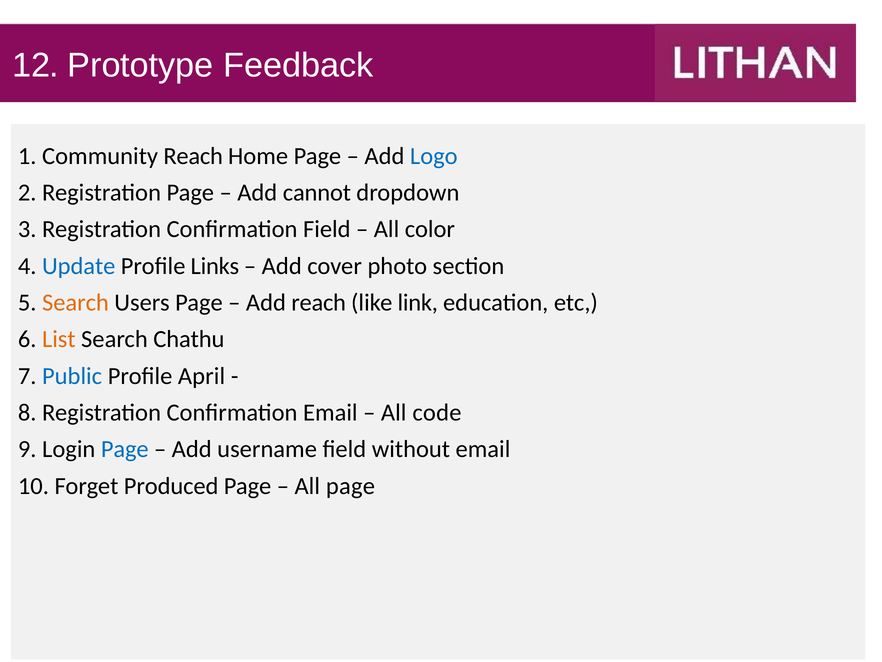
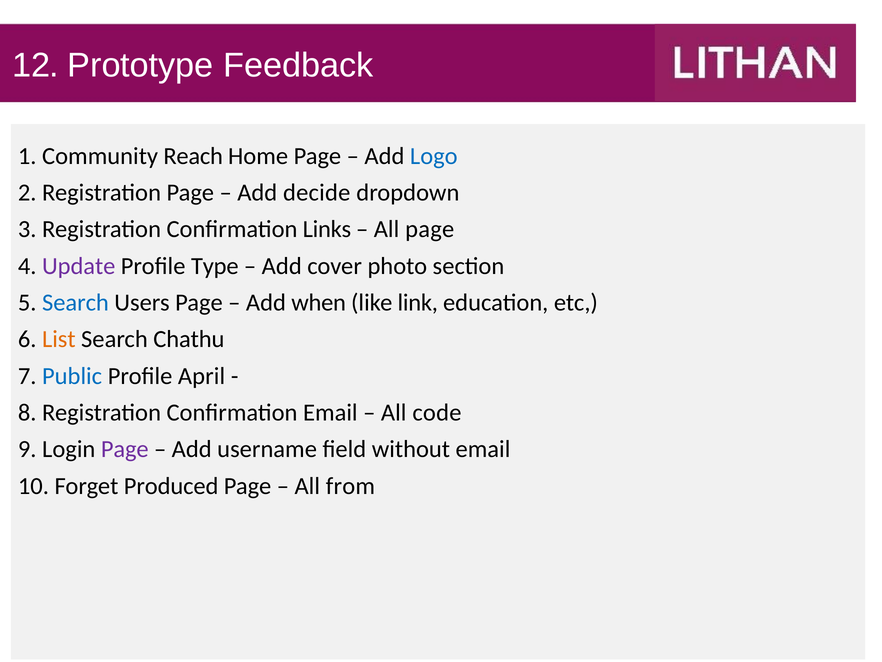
cannot: cannot -> decide (317, 193)
Confirmation Field: Field -> Links (327, 229)
All color: color -> page (430, 229)
Update colour: blue -> purple (79, 266)
Links: Links -> Type (215, 266)
Search colour: orange -> blue (75, 302)
Add reach: reach -> when (319, 302)
Page colour: blue -> purple (125, 449)
All page: page -> from (350, 486)
